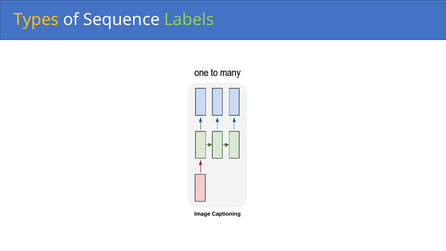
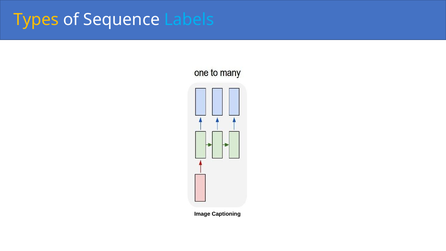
Labels colour: light green -> light blue (189, 20)
